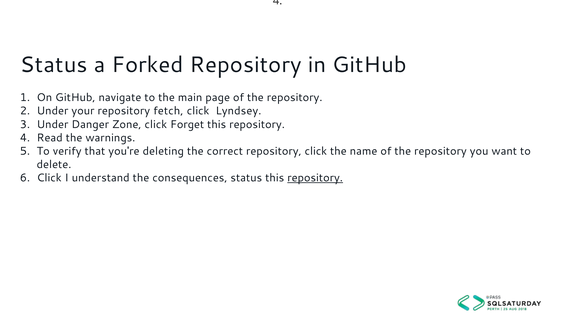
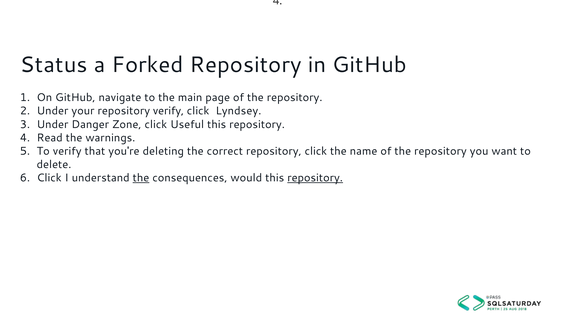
repository fetch: fetch -> verify (168, 111)
Forget: Forget -> Useful (187, 124)
the underline: none -> present (141, 178)
consequences status: status -> would (246, 178)
